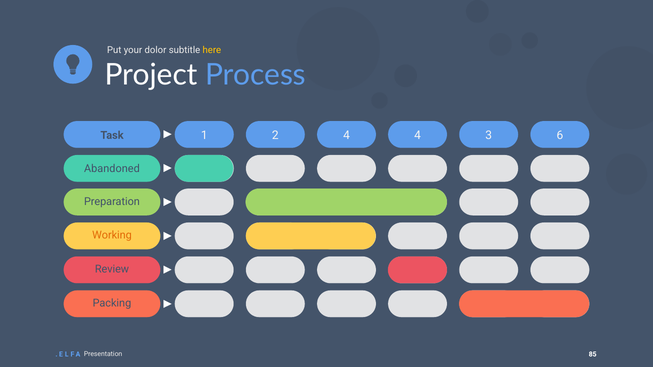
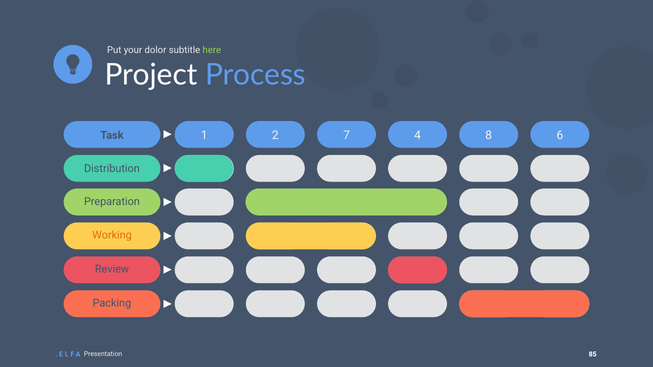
here colour: yellow -> light green (212, 50)
2 4: 4 -> 7 (346, 135)
3: 3 -> 8 (489, 135)
Abandoned: Abandoned -> Distribution (112, 169)
